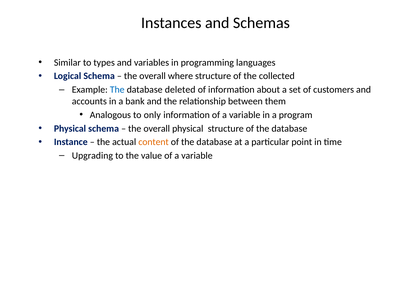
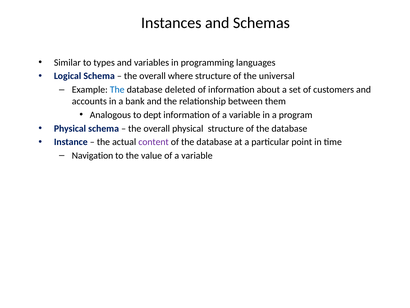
collected: collected -> universal (277, 76)
only: only -> dept (152, 115)
content colour: orange -> purple (154, 142)
Upgrading: Upgrading -> Navigation (92, 155)
